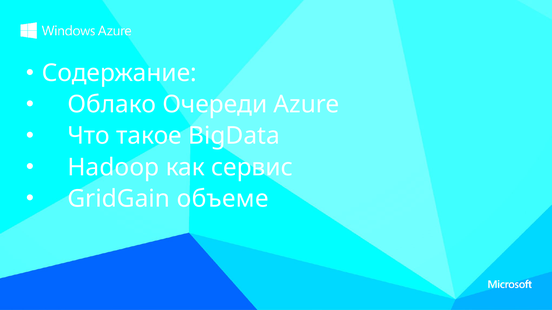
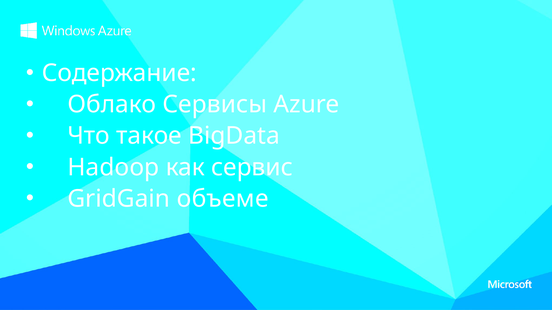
Очереди: Очереди -> Сервисы (215, 105)
